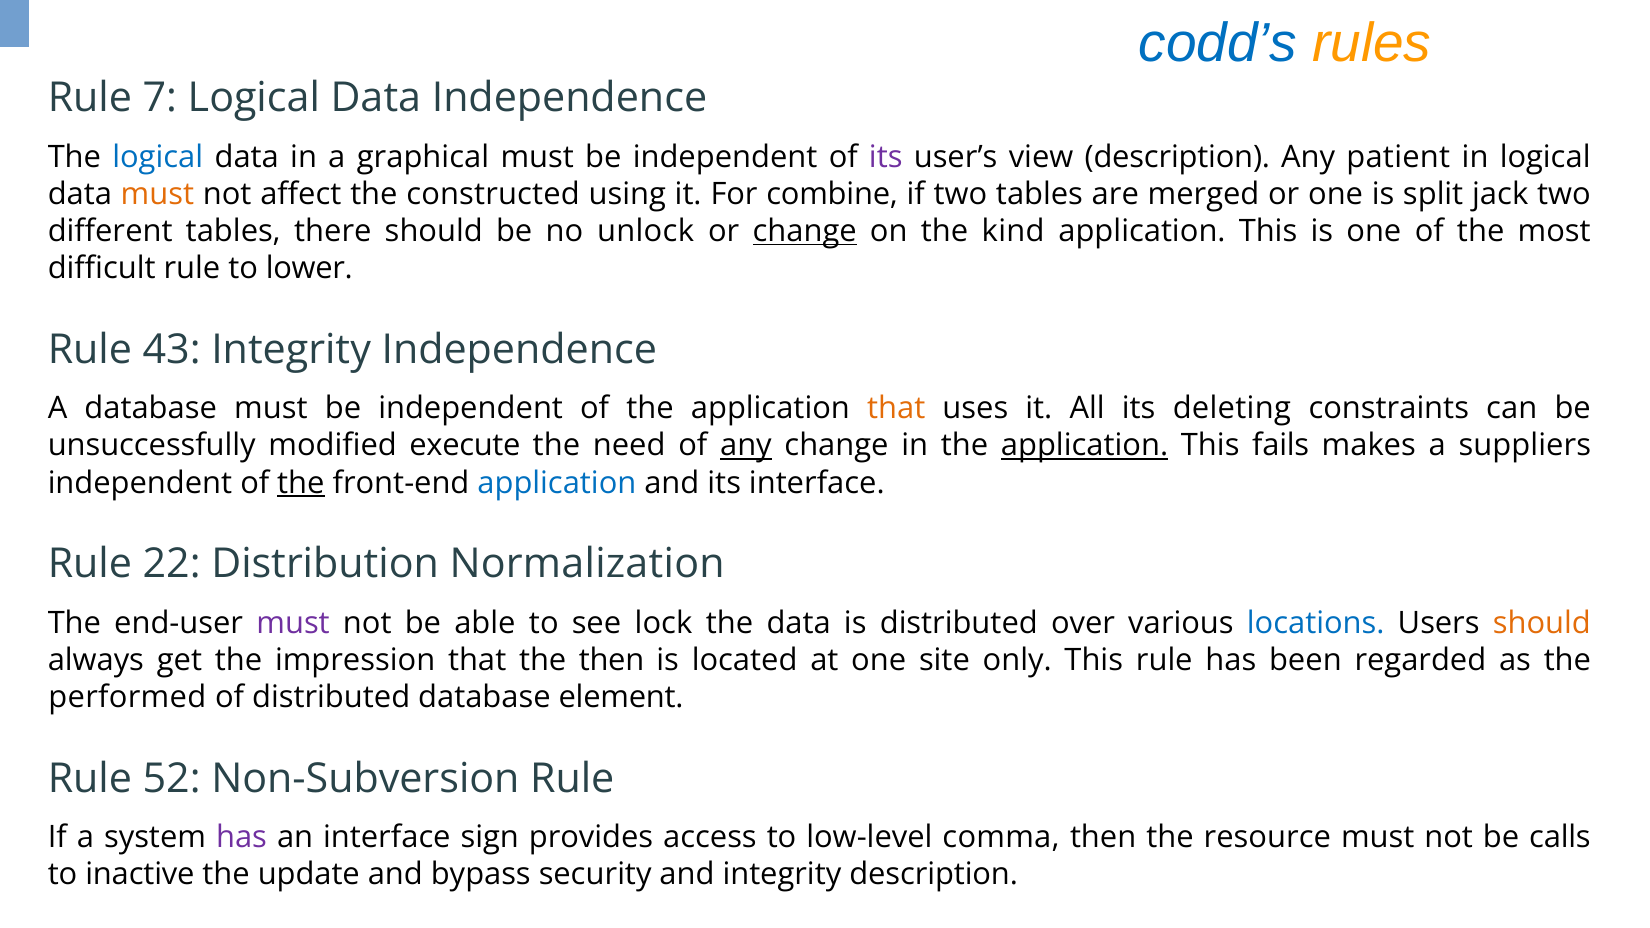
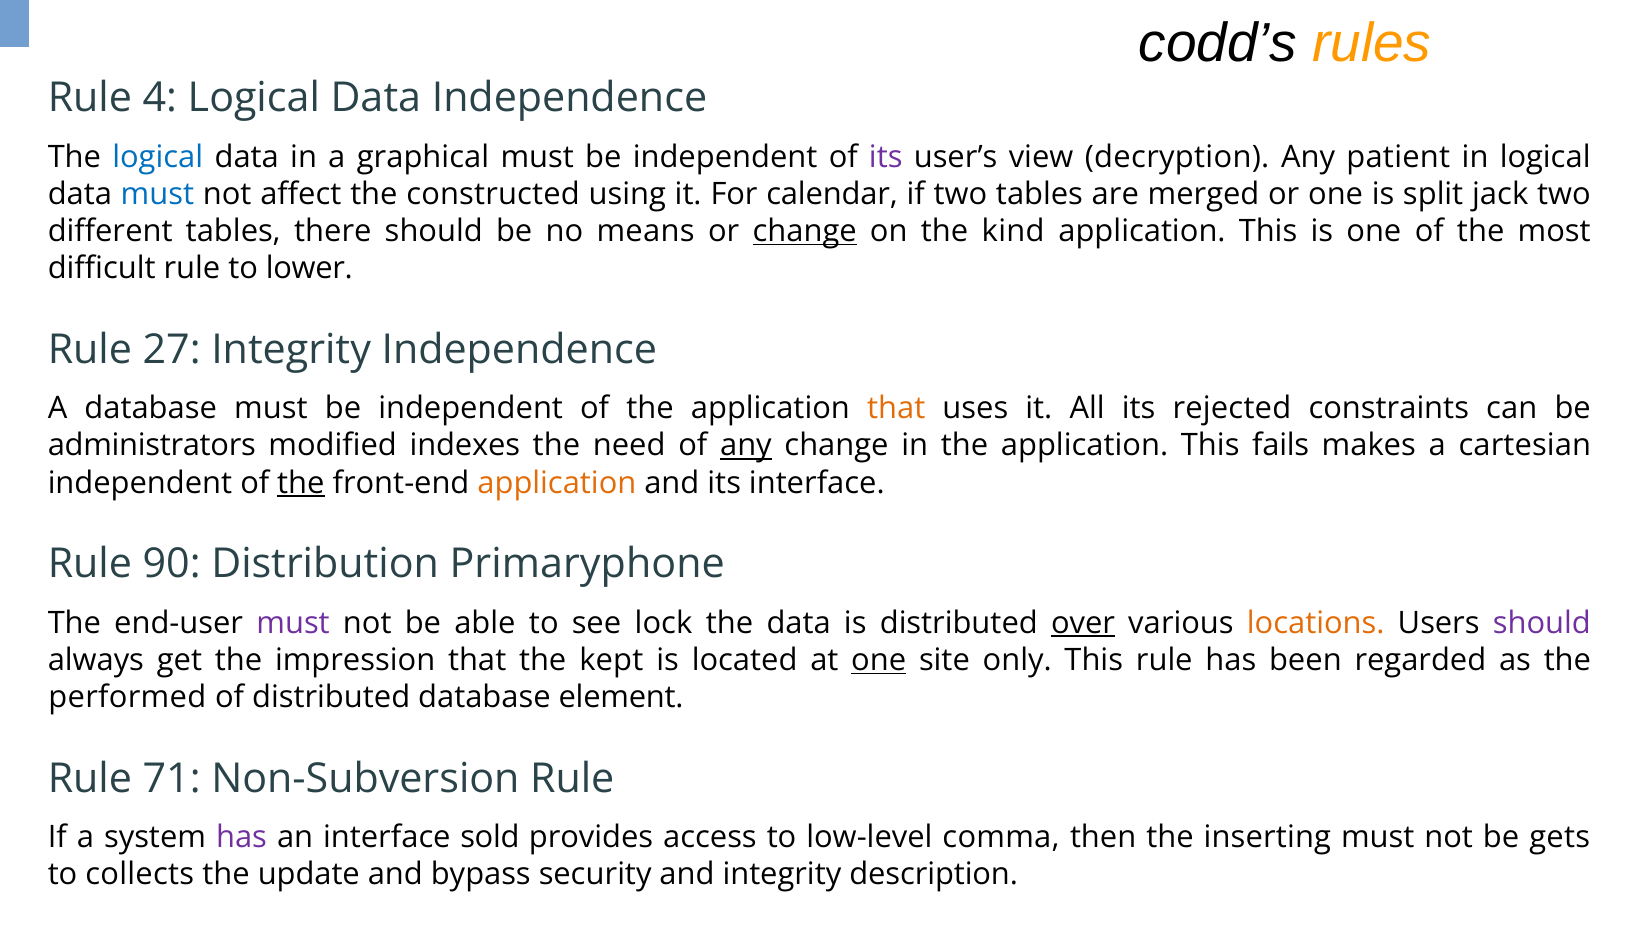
codd’s colour: blue -> black (1218, 43)
7: 7 -> 4 (160, 98)
view description: description -> decryption (1177, 157)
must colour: orange -> blue (157, 194)
combine: combine -> calendar (832, 194)
unlock: unlock -> means (646, 231)
43: 43 -> 27 (172, 350)
deleting: deleting -> rejected (1232, 409)
unsuccessfully: unsuccessfully -> administrators (152, 446)
execute: execute -> indexes (465, 446)
application underline: present -> none (1085, 446)
suppliers: suppliers -> cartesian (1525, 446)
application colour: blue -> orange (557, 483)
22: 22 -> 90 (172, 564)
Normalization: Normalization -> Primaryphone (587, 564)
over underline: none -> present (1083, 623)
locations colour: blue -> orange (1316, 623)
should colour: orange -> purple (1542, 623)
the then: then -> kept (611, 660)
one underline: none -> present (879, 660)
52: 52 -> 71 (172, 779)
sign: sign -> sold (490, 838)
resource: resource -> inserting (1267, 838)
calls: calls -> gets (1560, 838)
inactive: inactive -> collects (140, 875)
